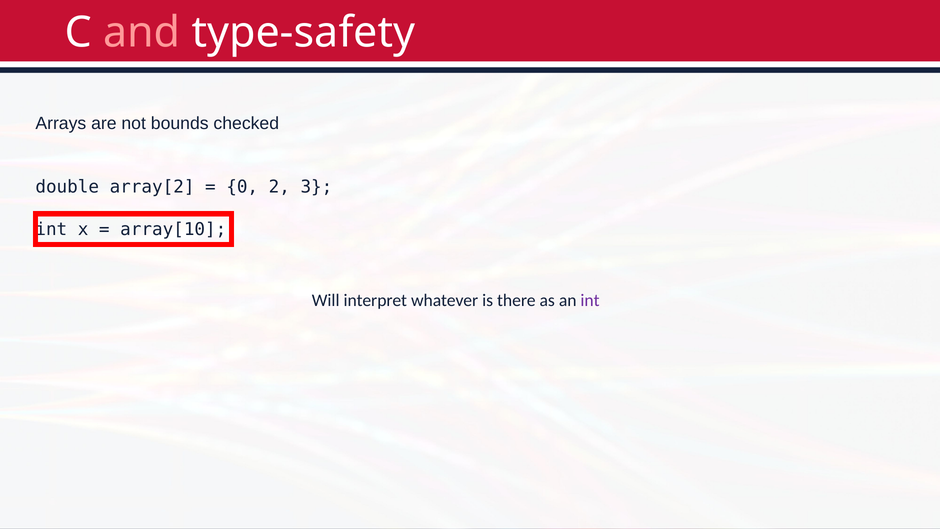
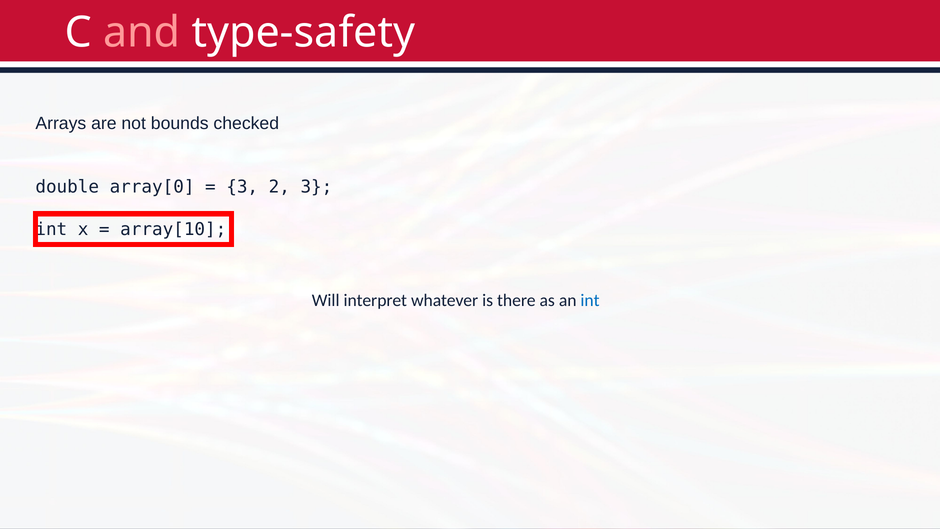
array[2: array[2 -> array[0 (152, 187)
0: 0 -> 3 (242, 187)
int colour: purple -> blue (590, 300)
